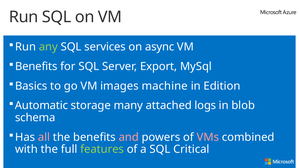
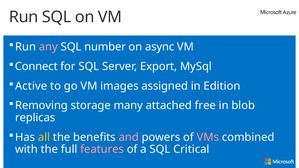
any colour: light green -> pink (48, 47)
services: services -> number (105, 47)
Benefits: Benefits -> Connect (36, 66)
Basics: Basics -> Active (31, 86)
machine: machine -> assigned (165, 86)
Automatic: Automatic -> Removing (41, 106)
logs: logs -> free (205, 106)
schema: schema -> replicas (35, 118)
all colour: pink -> yellow (44, 137)
features colour: light green -> pink (102, 149)
